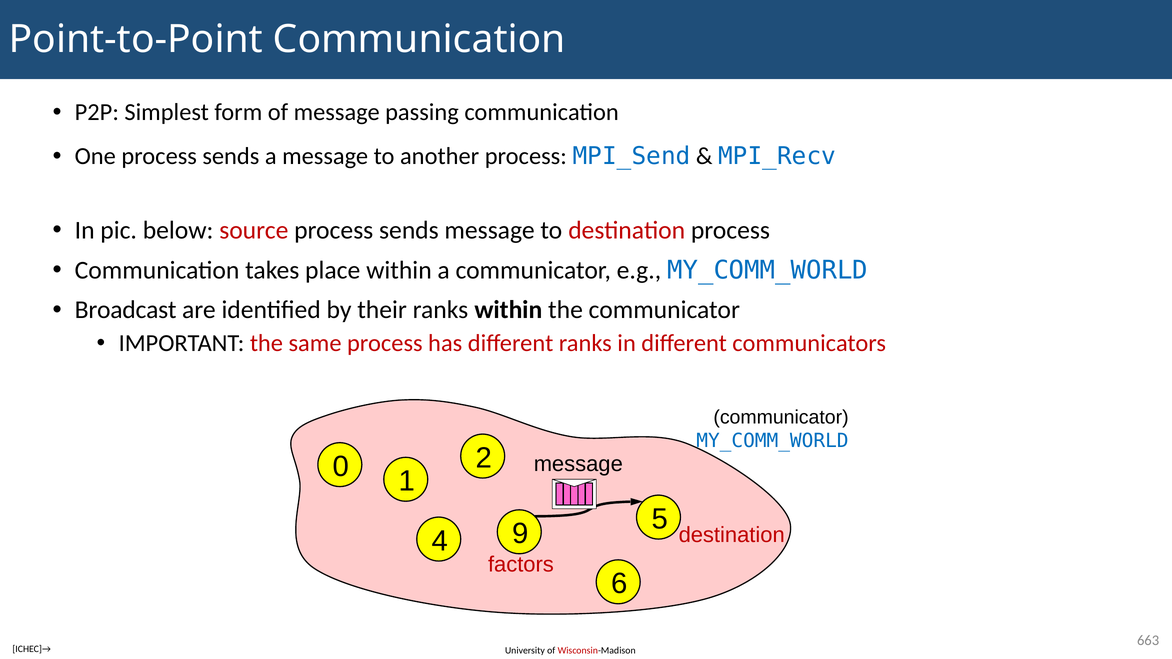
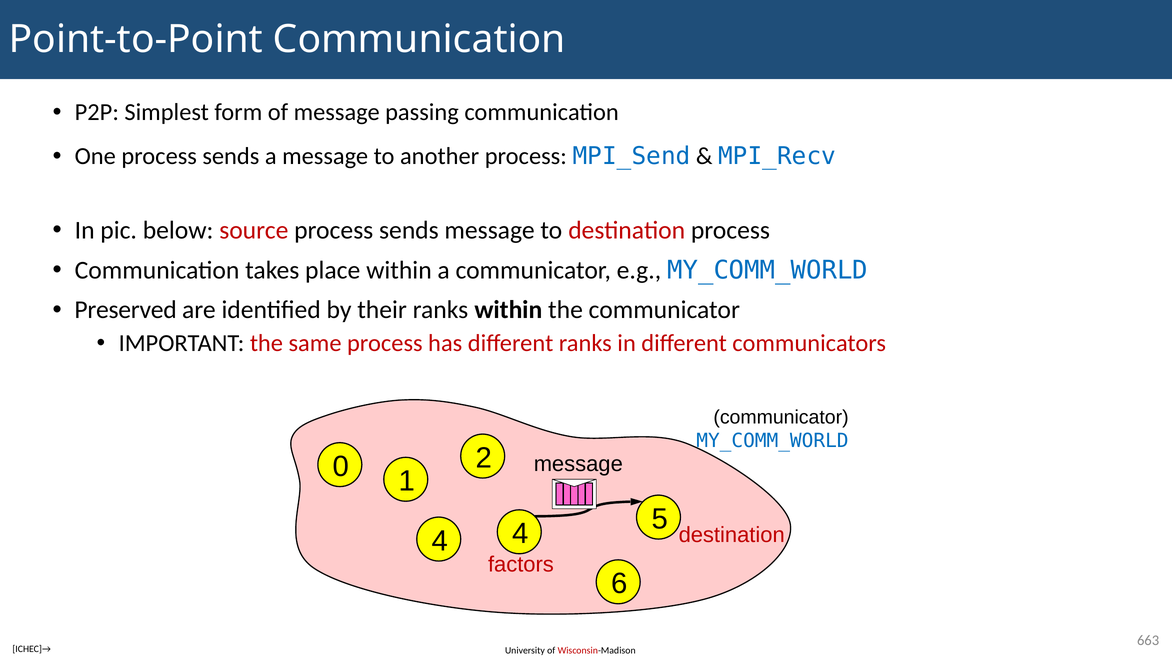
Broadcast: Broadcast -> Preserved (126, 310)
4 9: 9 -> 4 (521, 534)
